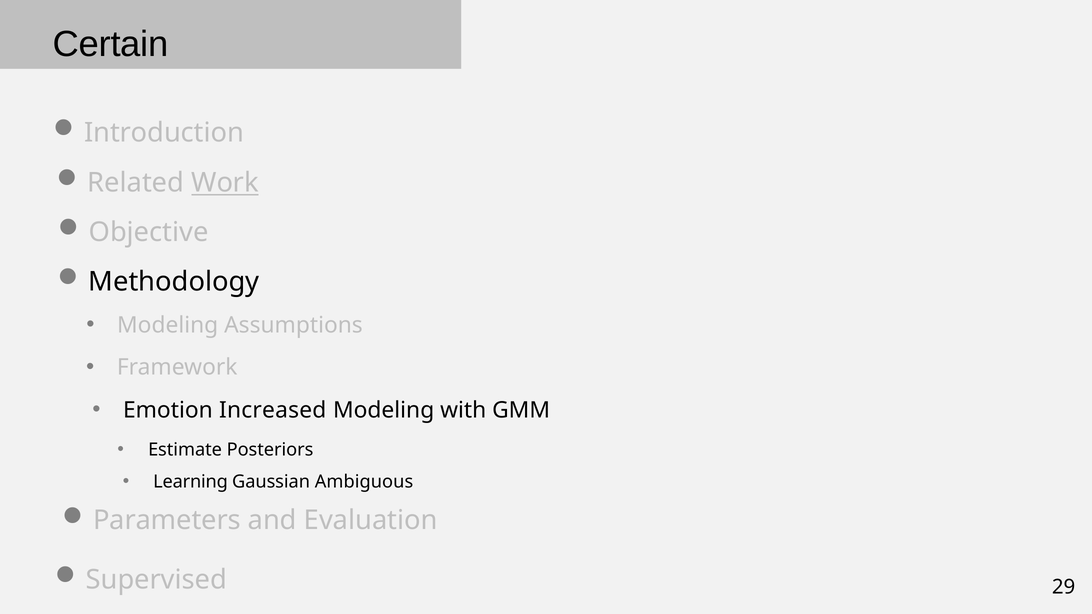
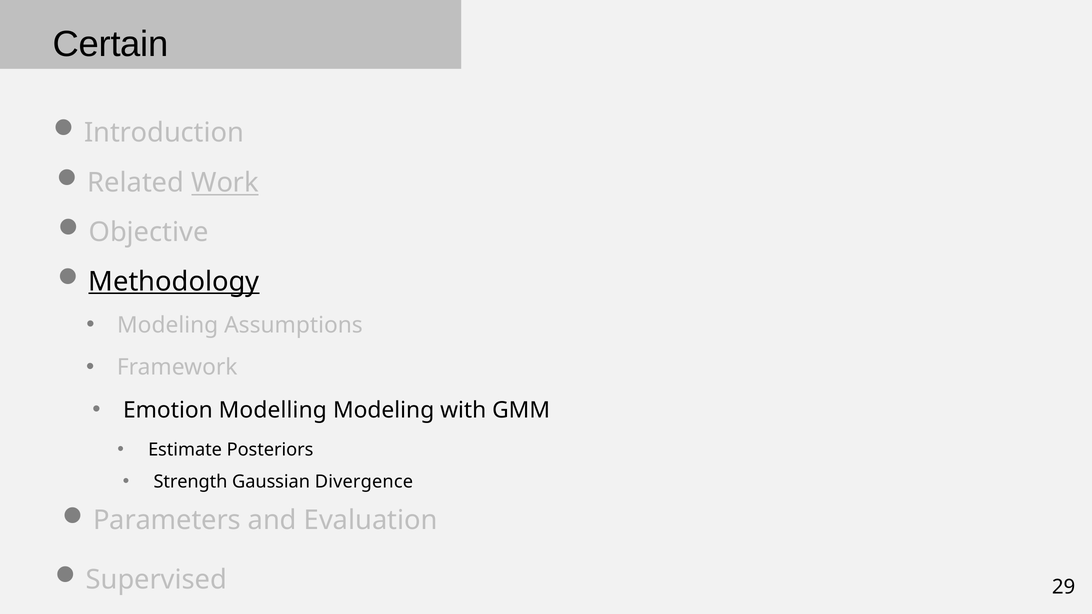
Methodology underline: none -> present (174, 282)
Increased: Increased -> Modelling (273, 410)
Learning: Learning -> Strength (190, 482)
Ambiguous: Ambiguous -> Divergence (364, 482)
